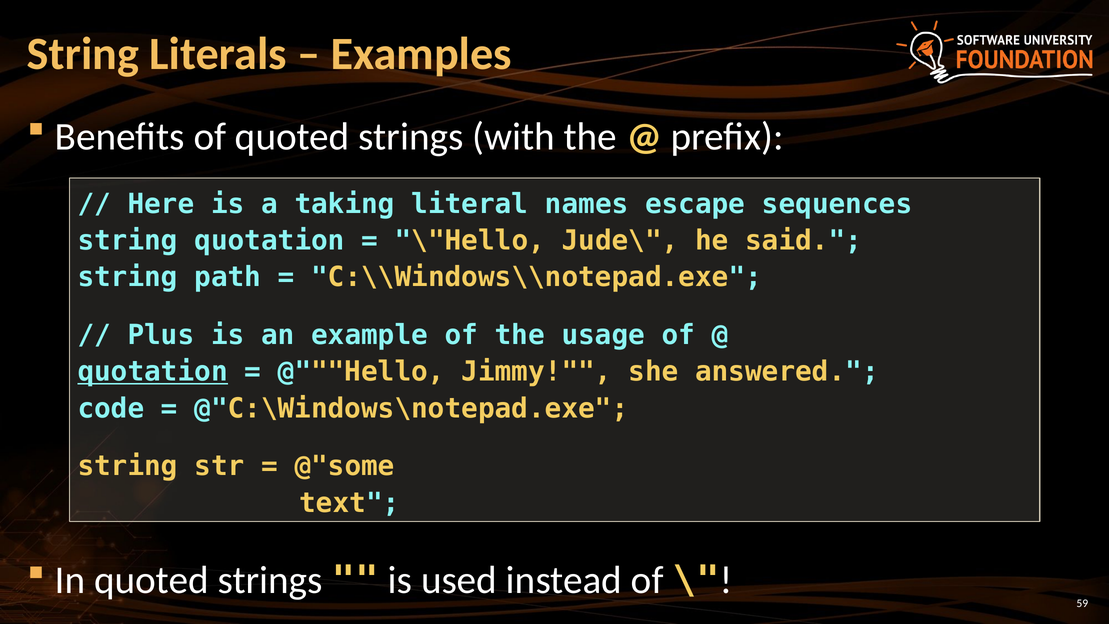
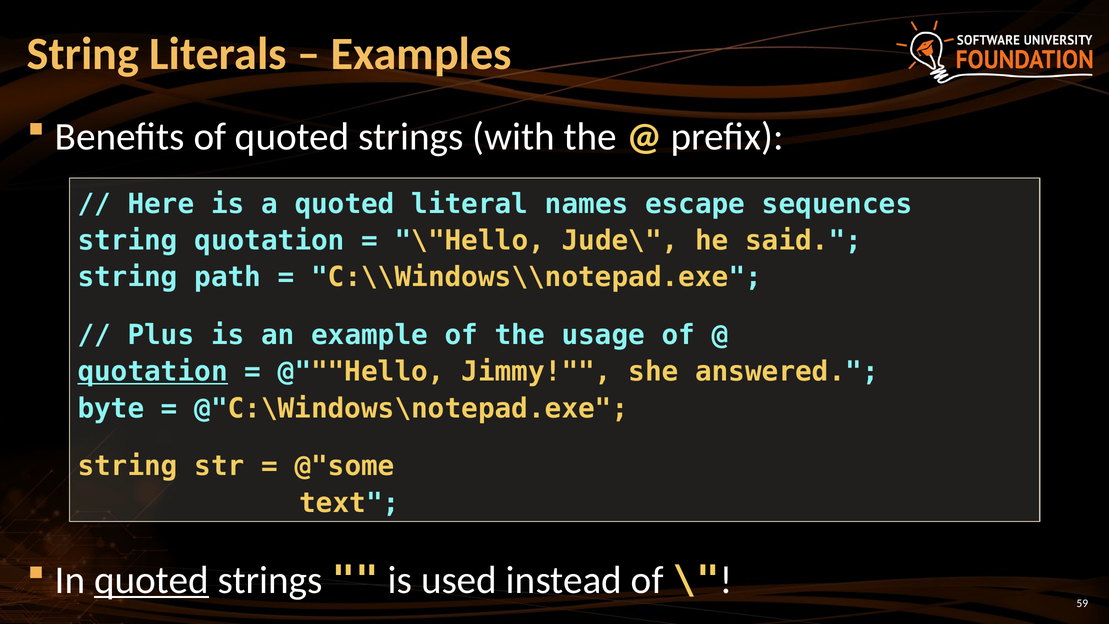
a taking: taking -> quoted (345, 204)
code: code -> byte (111, 408)
quoted underline: none -> present (152, 580)
